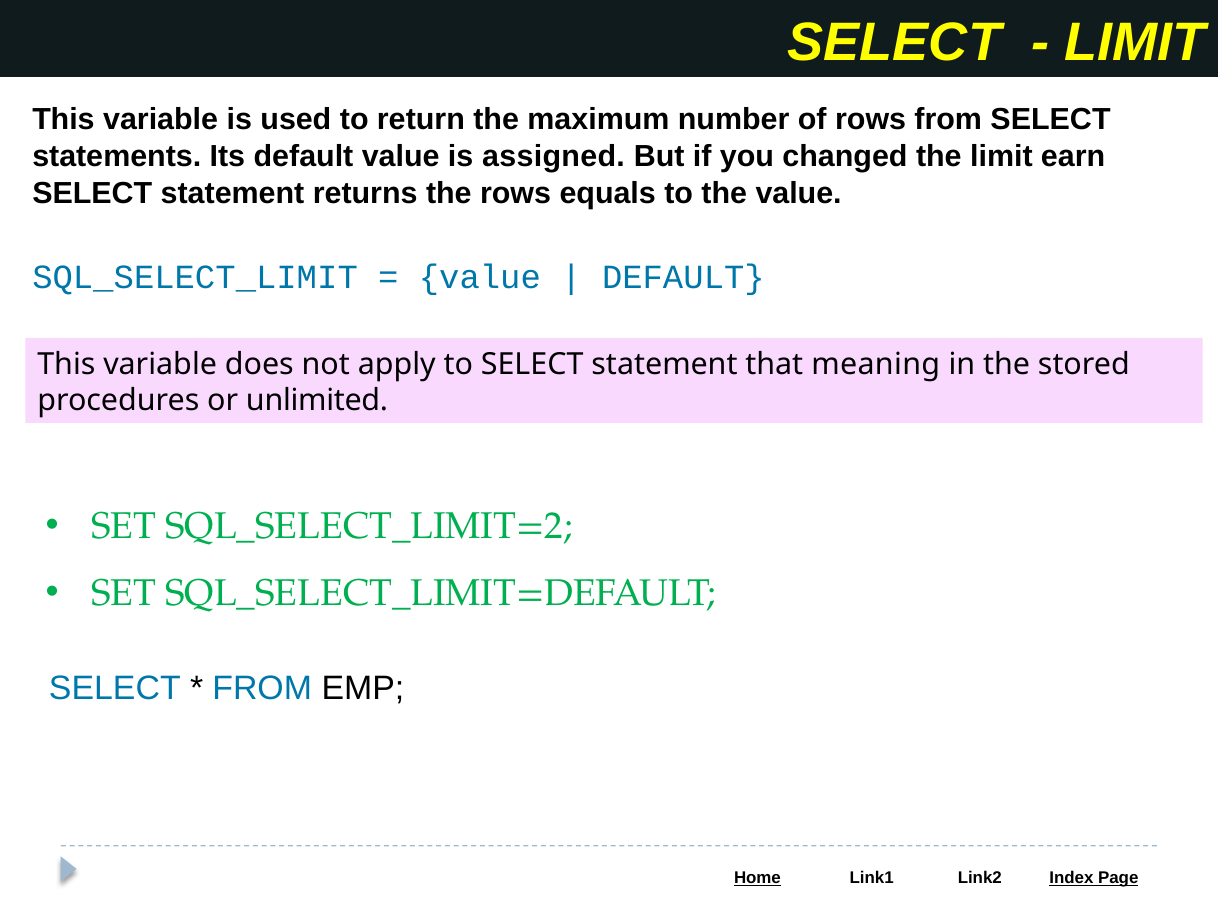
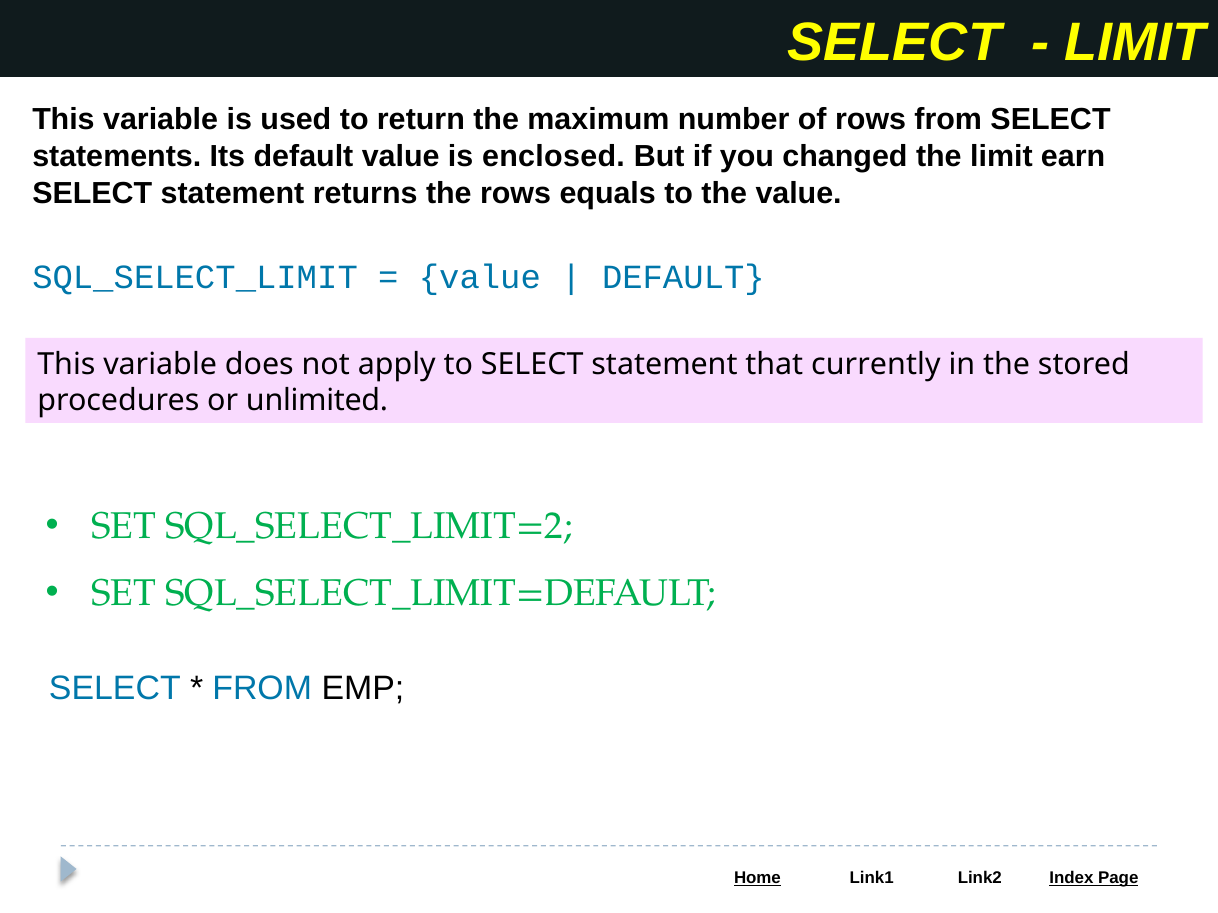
assigned: assigned -> enclosed (553, 157)
meaning: meaning -> currently (876, 365)
